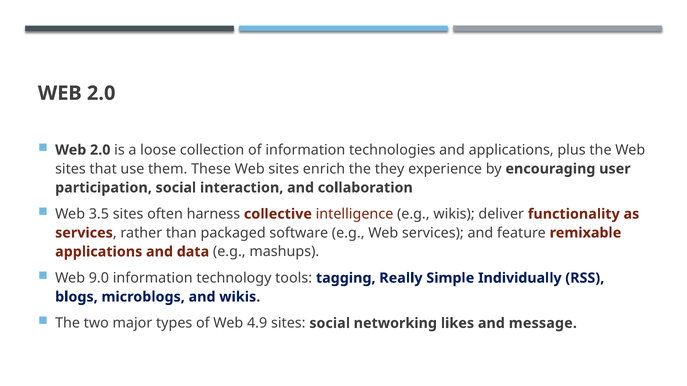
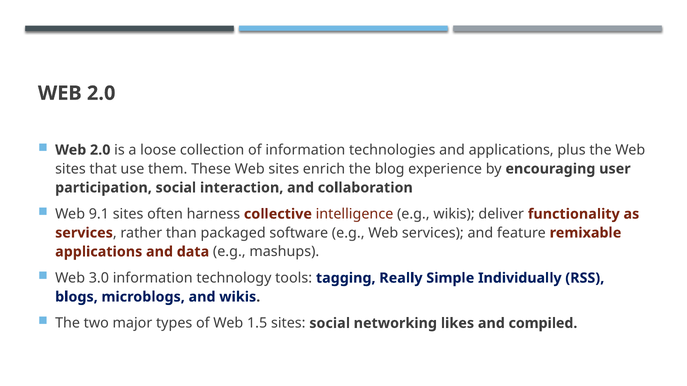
they: they -> blog (390, 169)
3.5: 3.5 -> 9.1 (99, 214)
9.0: 9.0 -> 3.0 (99, 278)
4.9: 4.9 -> 1.5 (257, 324)
message: message -> compiled (543, 324)
